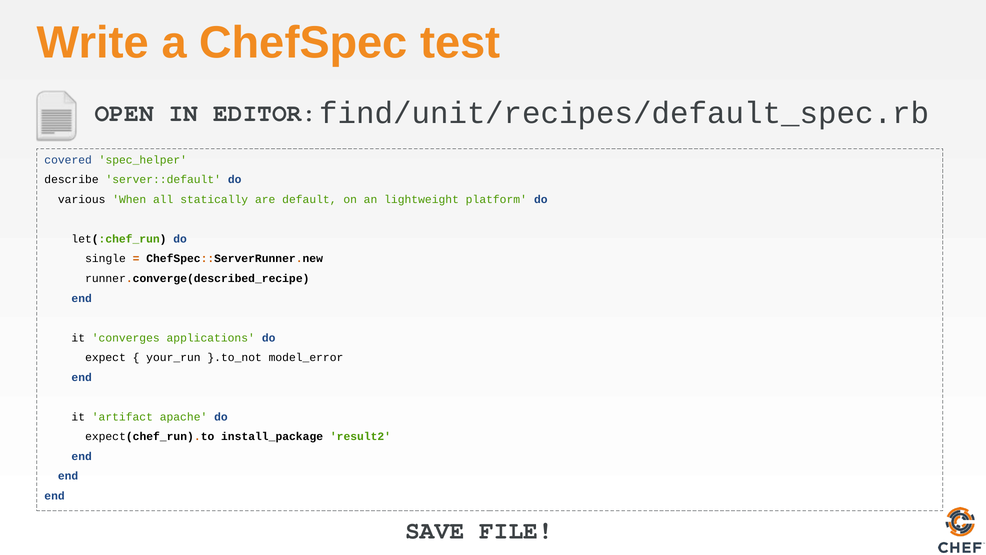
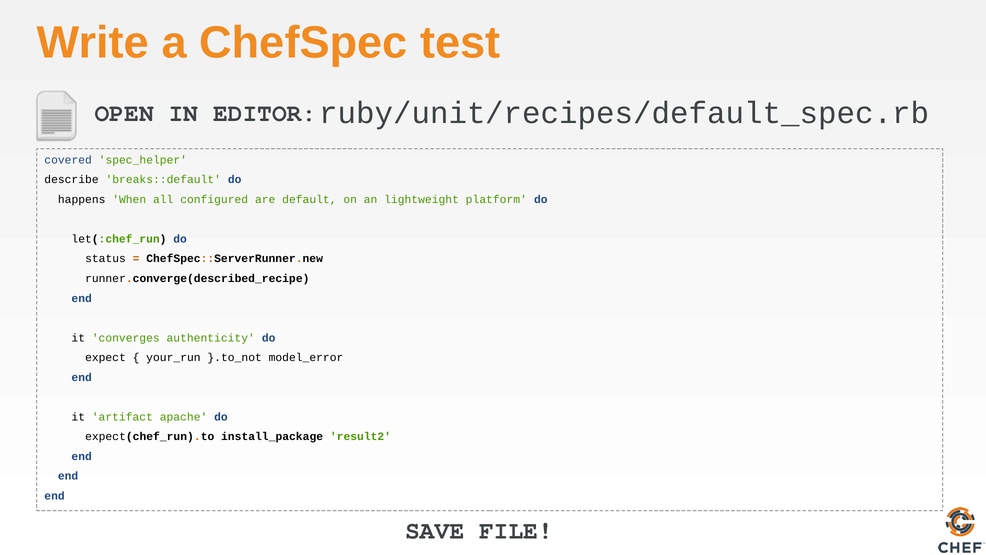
find/unit/recipes/default_spec.rb: find/unit/recipes/default_spec.rb -> ruby/unit/recipes/default_spec.rb (624, 113)
server::default: server::default -> breaks::default (163, 180)
various: various -> happens (82, 199)
statically: statically -> configured (214, 199)
single: single -> status (106, 259)
applications: applications -> authenticity (211, 338)
